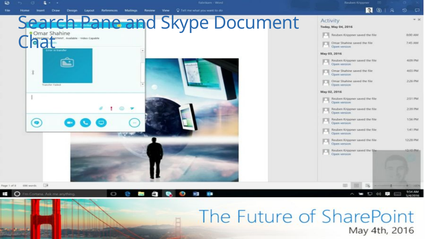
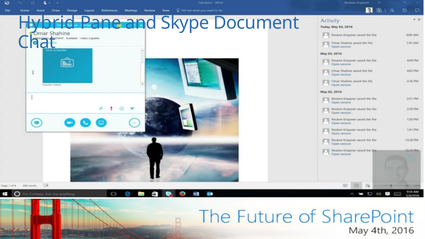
Search: Search -> Hybrid (47, 23)
